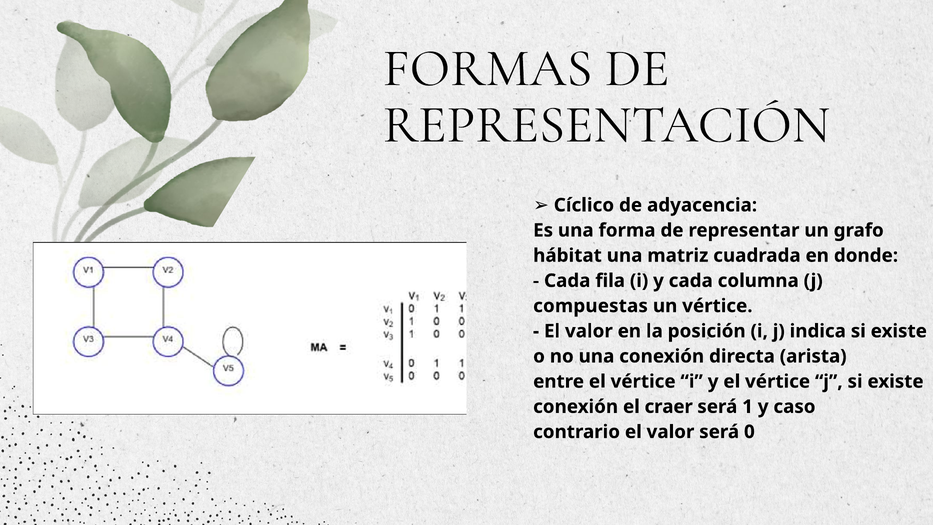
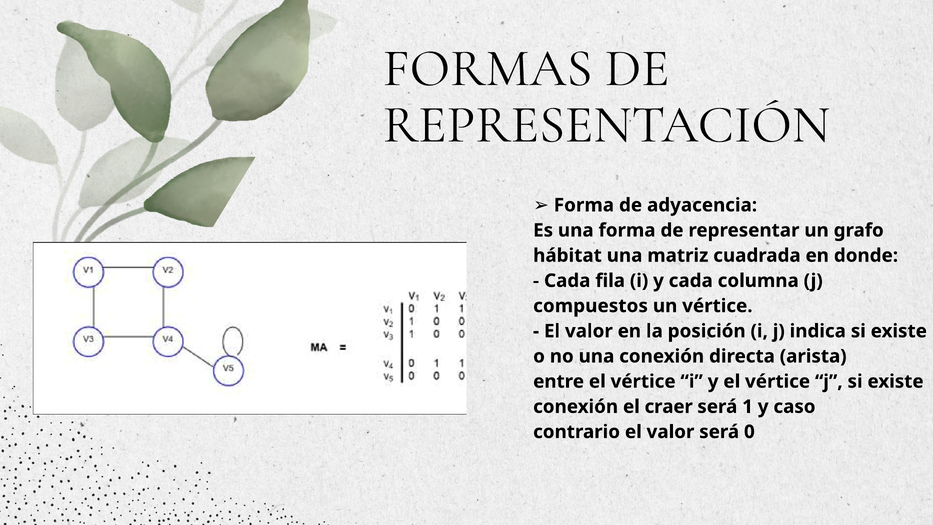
Cíclico: Cíclico -> Forma (584, 205)
compuestas: compuestas -> compuestos (591, 306)
